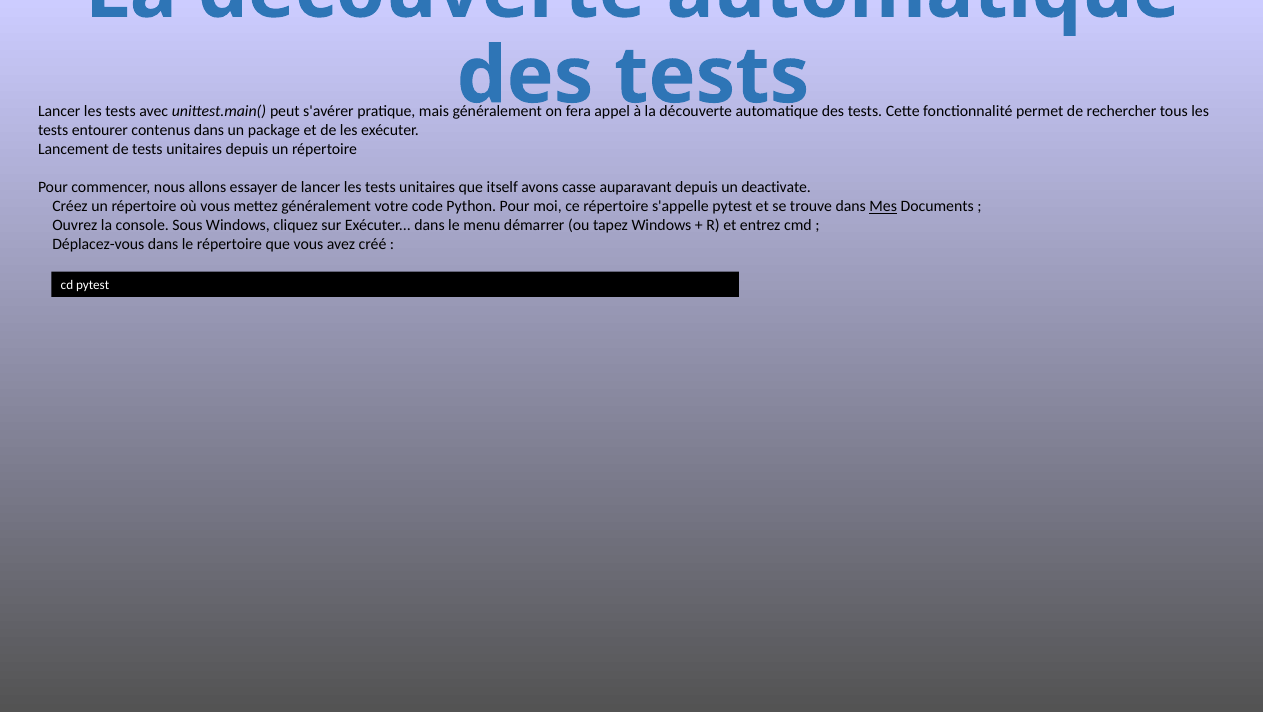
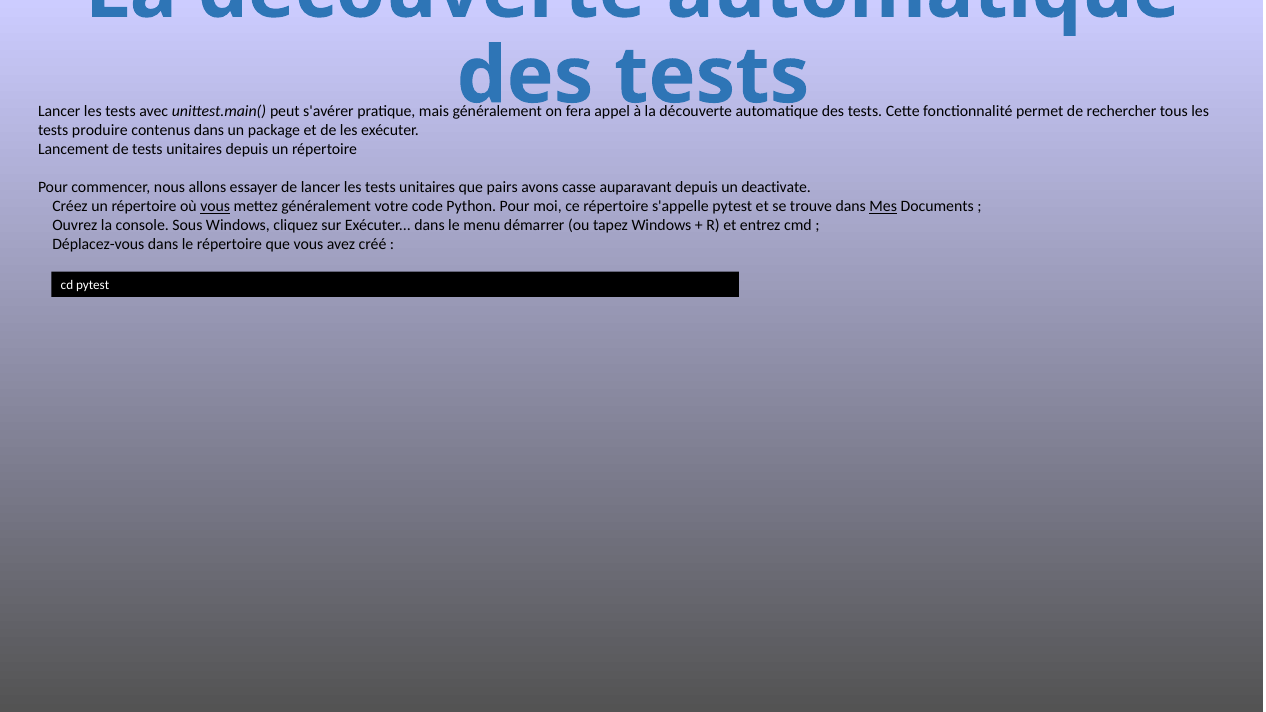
entourer: entourer -> produire (100, 131)
itself: itself -> pairs (502, 188)
vous underline: none -> present (215, 207)
